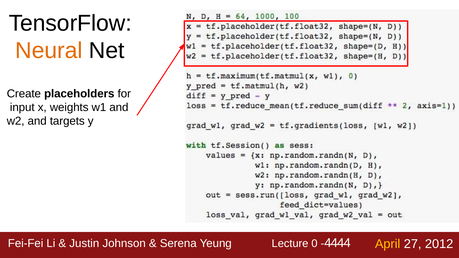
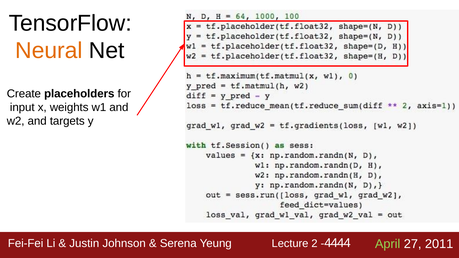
0: 0 -> 2 (314, 244)
April colour: yellow -> light green (388, 244)
2012: 2012 -> 2011 (439, 244)
